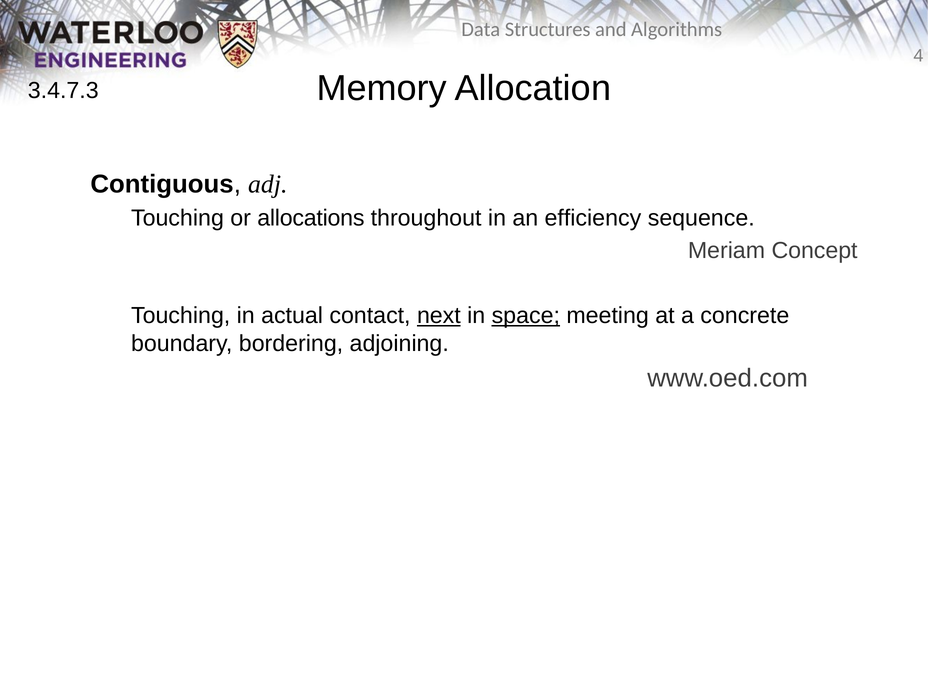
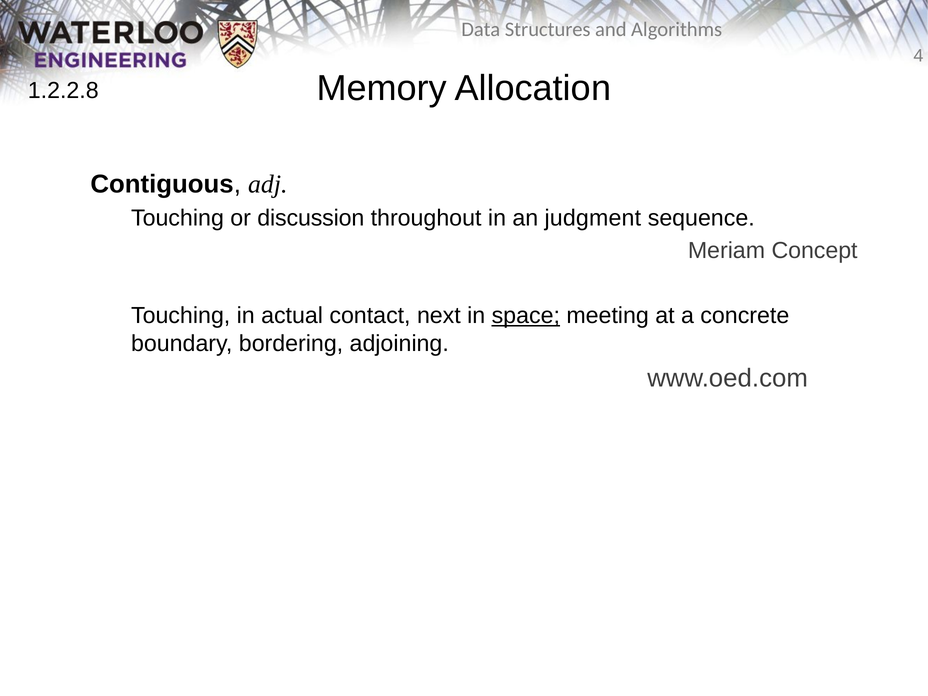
3.4.7.3: 3.4.7.3 -> 1.2.2.8 (63, 90)
allocations: allocations -> discussion (311, 218)
efficiency: efficiency -> judgment (593, 218)
next underline: present -> none (439, 316)
